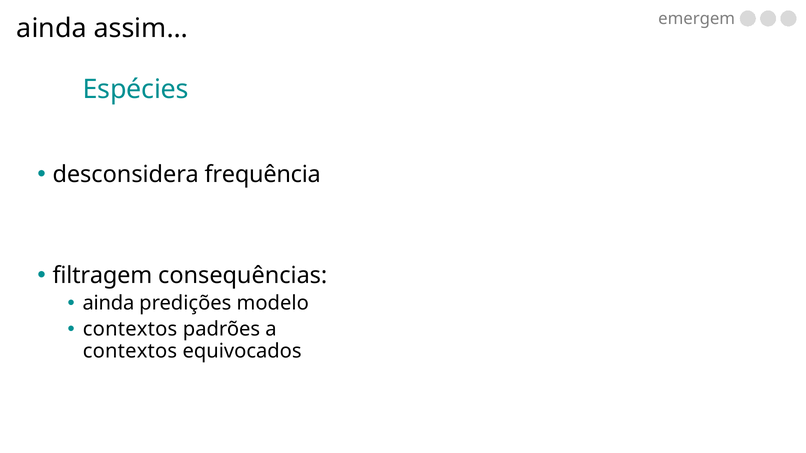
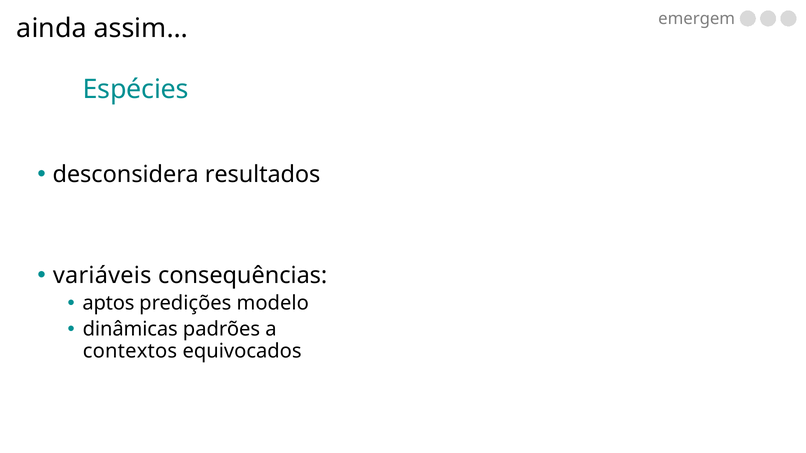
frequência: frequência -> resultados (263, 175)
filtragem: filtragem -> variáveis (102, 276)
ainda: ainda -> aptos (108, 304)
contextos: contextos -> dinâmicas (130, 329)
